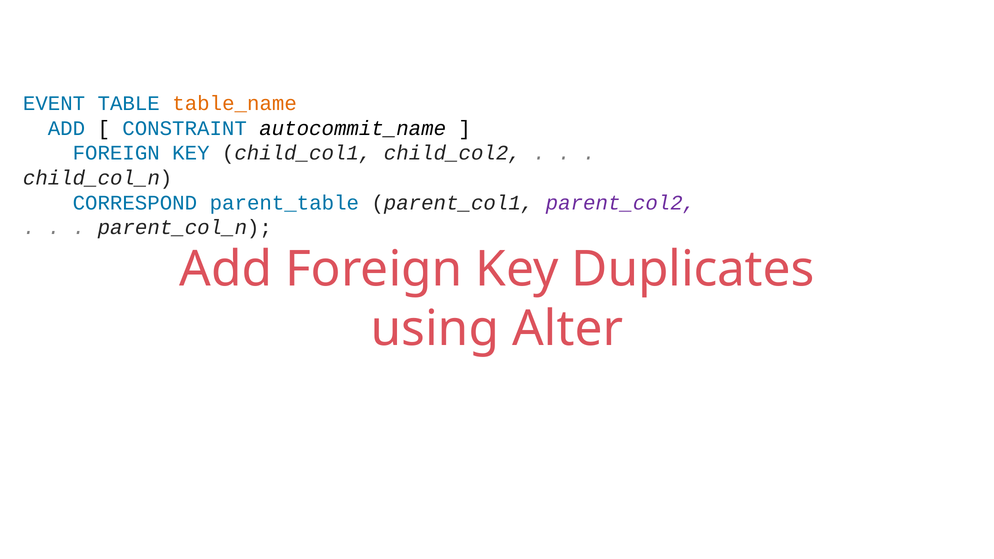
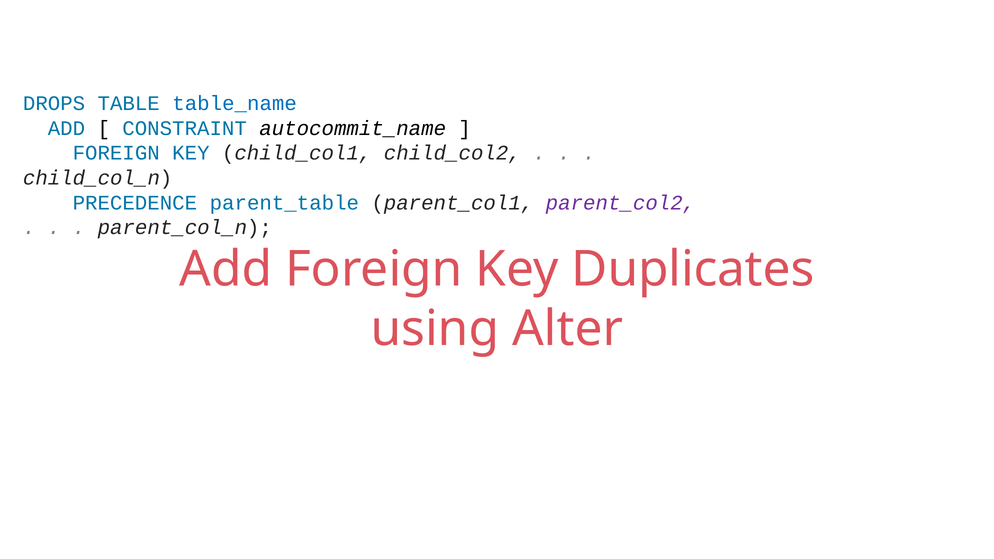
EVENT: EVENT -> DROPS (54, 103)
table_name colour: orange -> blue (235, 103)
CORRESPOND: CORRESPOND -> PRECEDENCE (135, 203)
